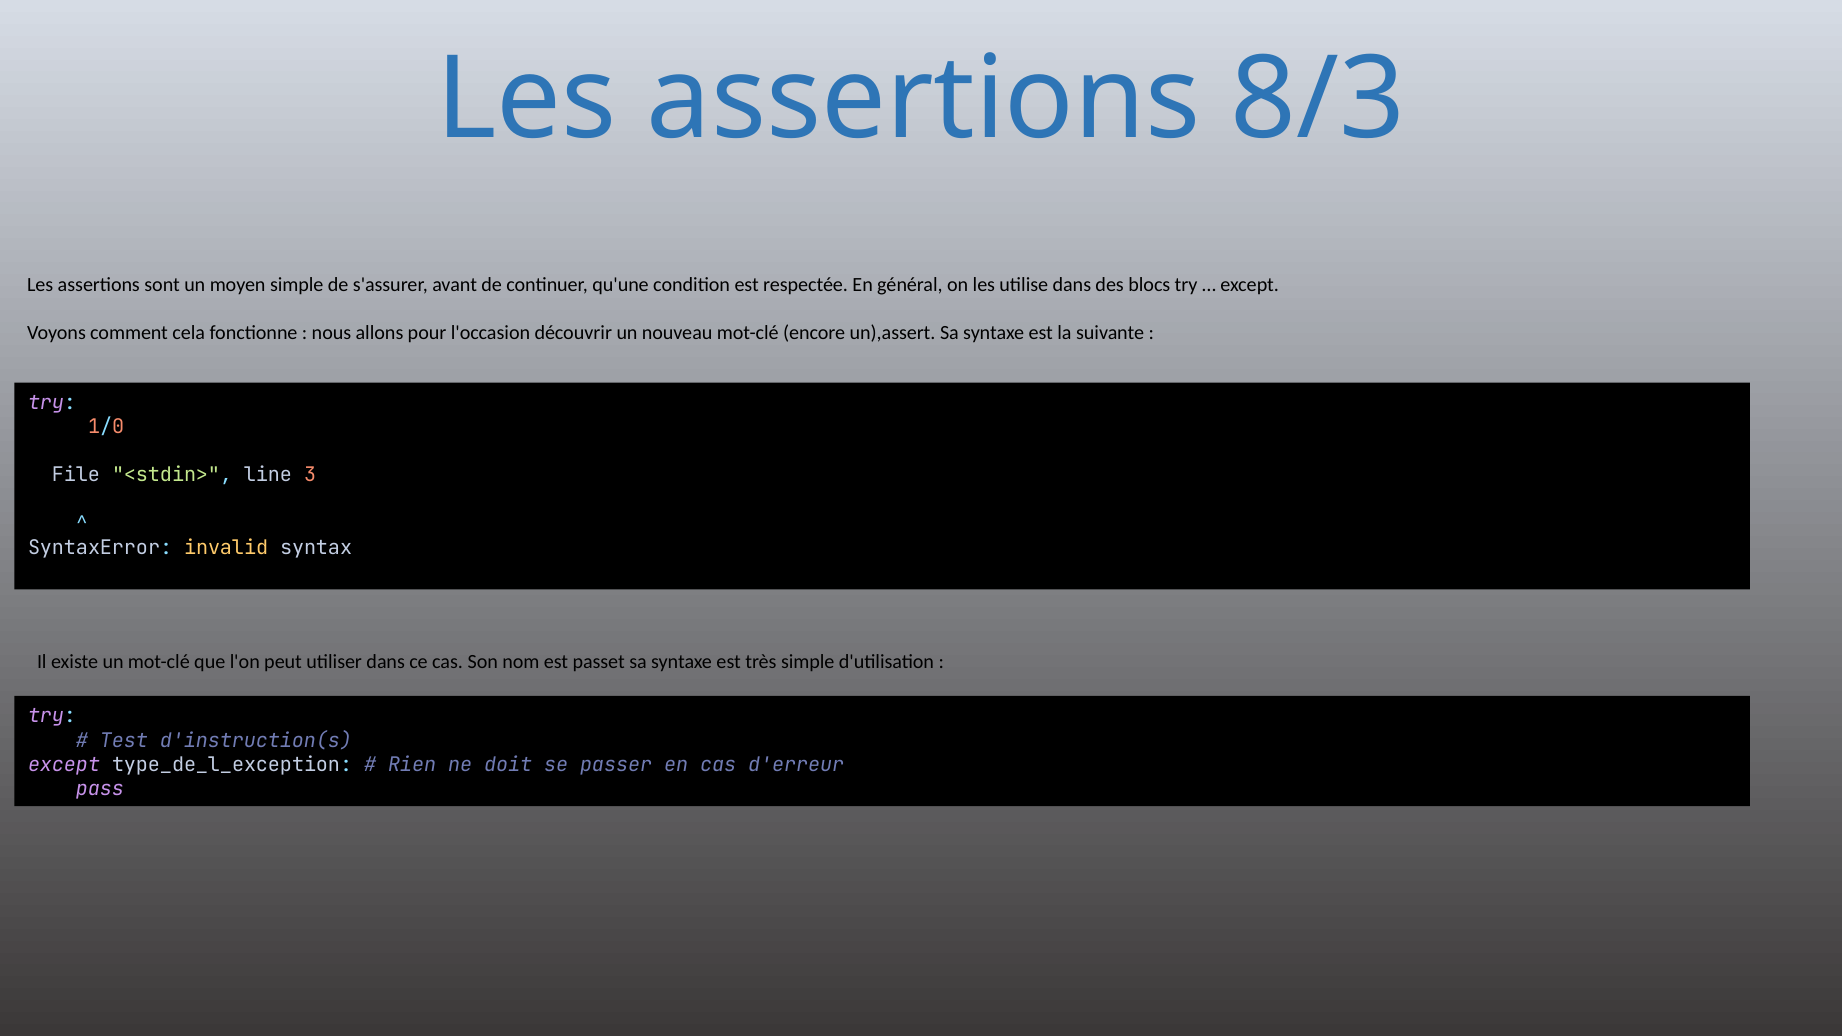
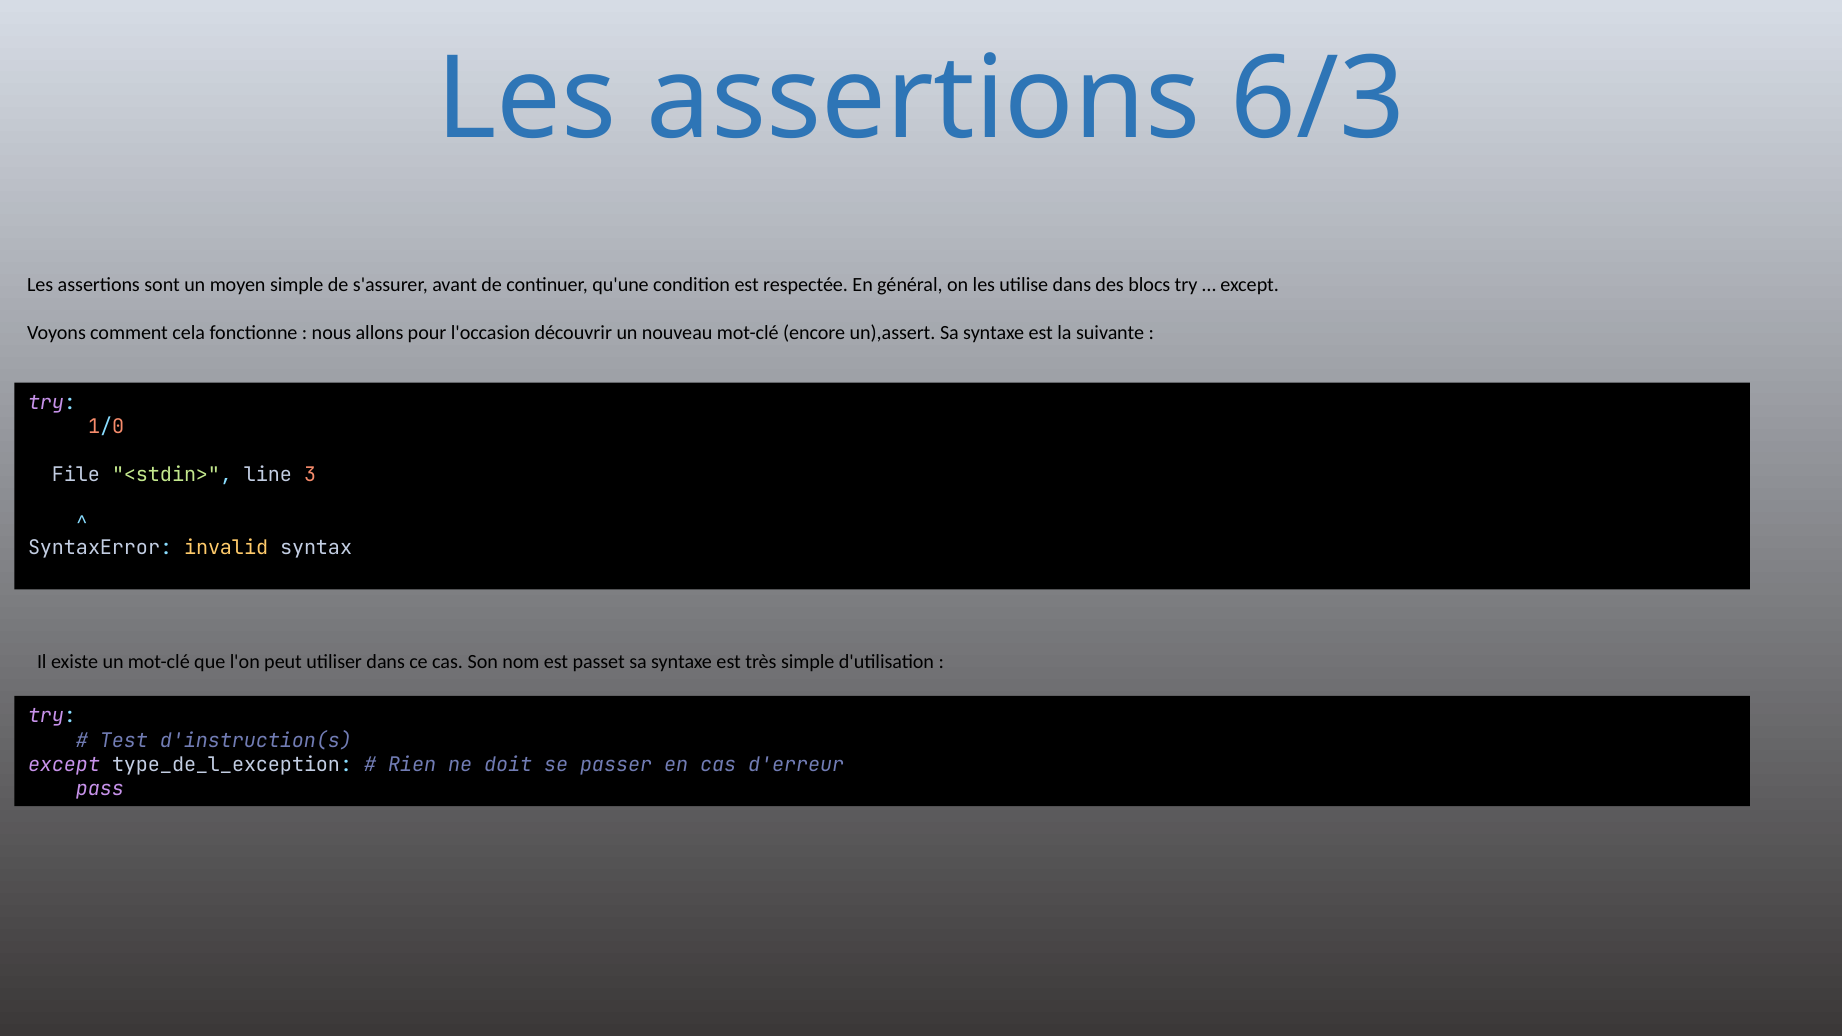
8/3: 8/3 -> 6/3 (1318, 99)
